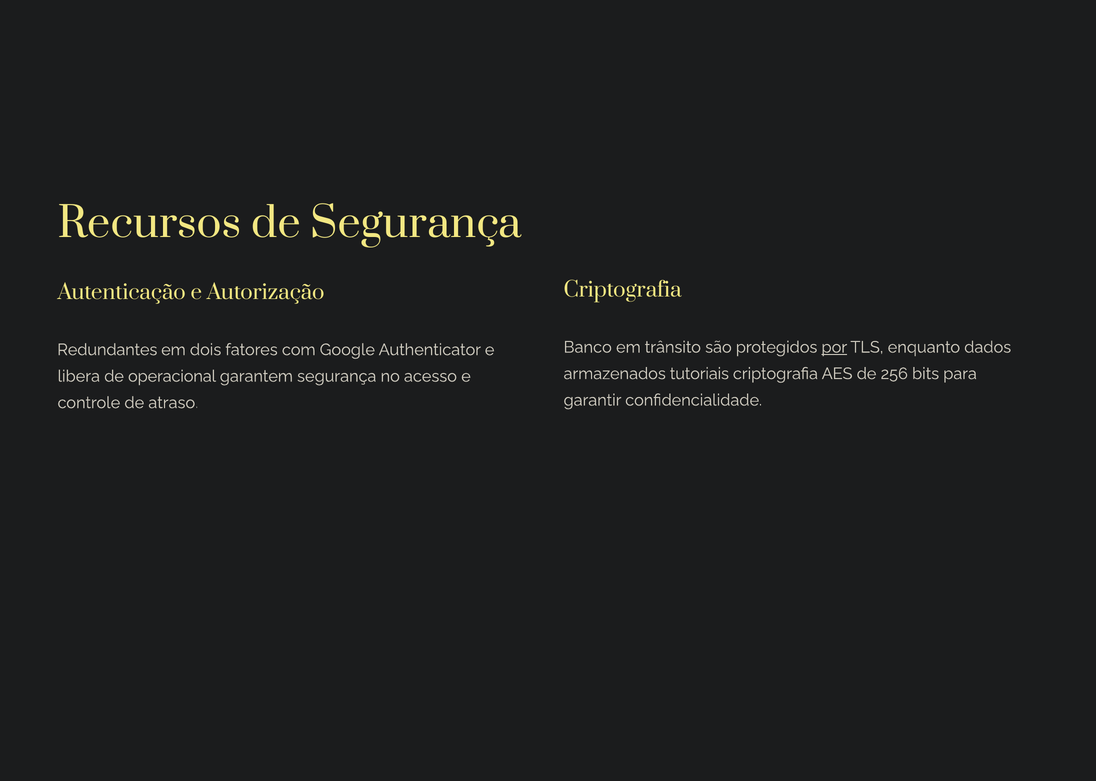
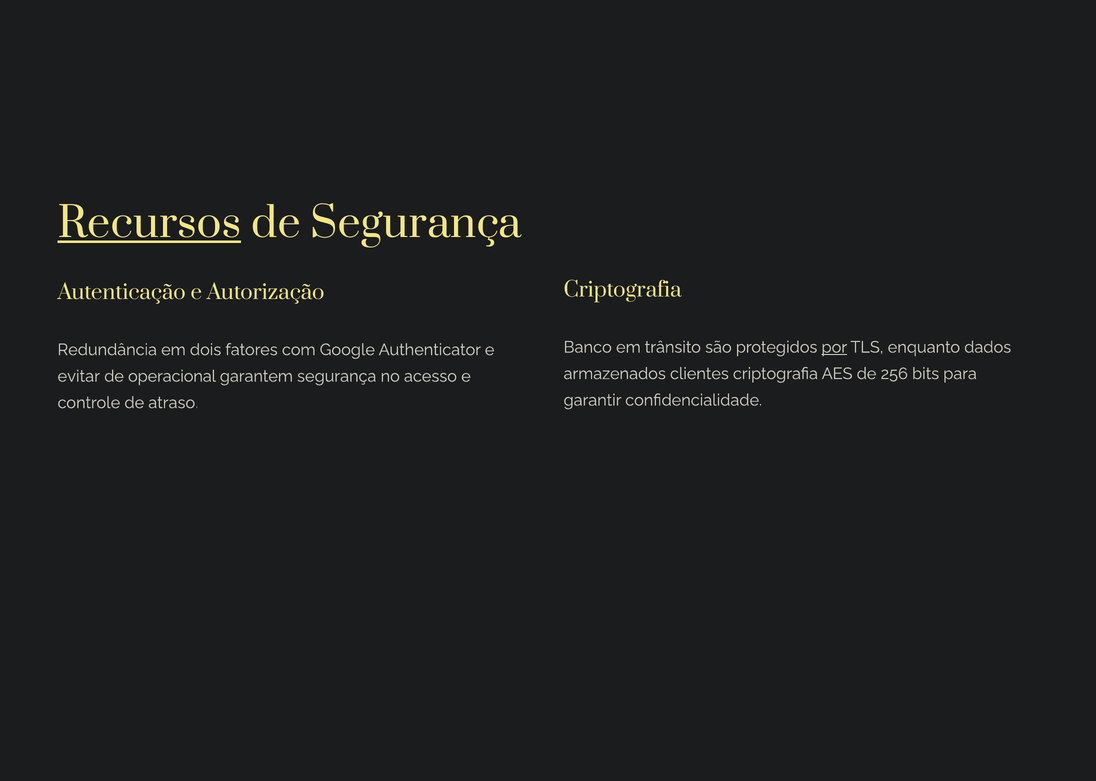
Recursos underline: none -> present (149, 224)
Redundantes: Redundantes -> Redundância (107, 350)
tutoriais: tutoriais -> clientes (699, 374)
libera: libera -> evitar (79, 376)
